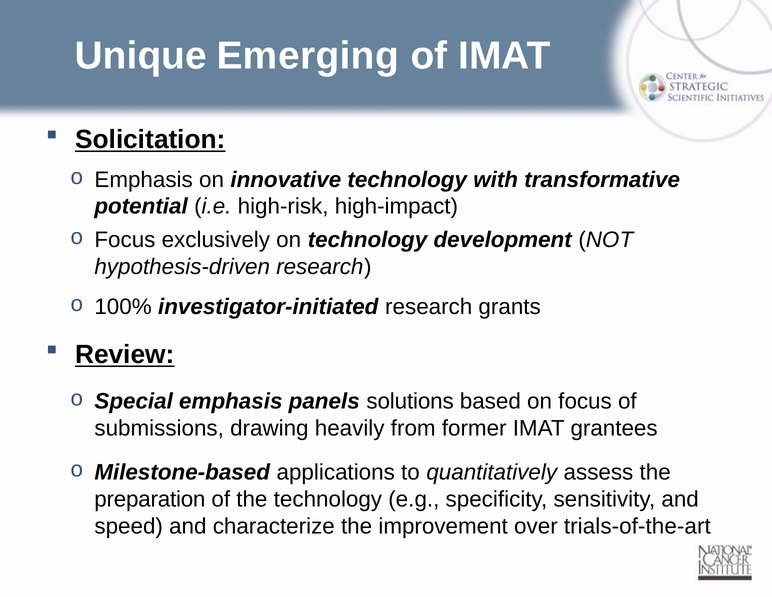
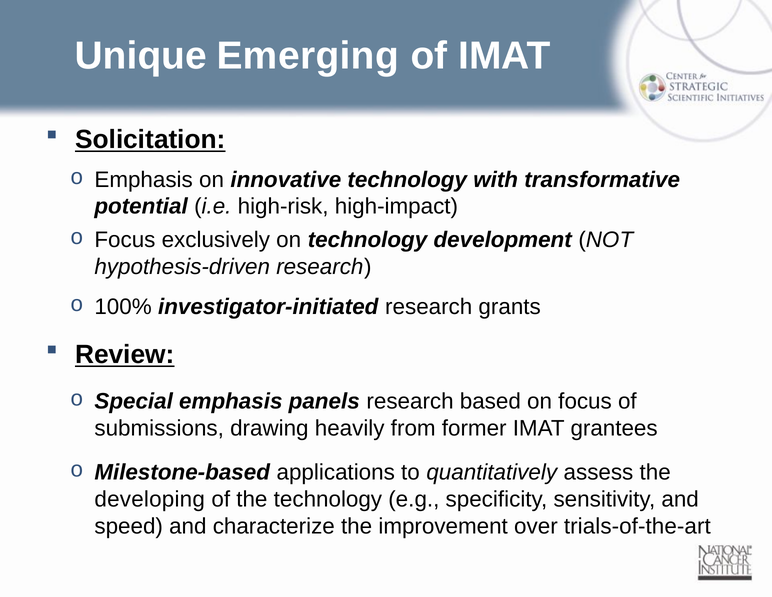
panels solutions: solutions -> research (410, 401)
preparation: preparation -> developing (150, 499)
